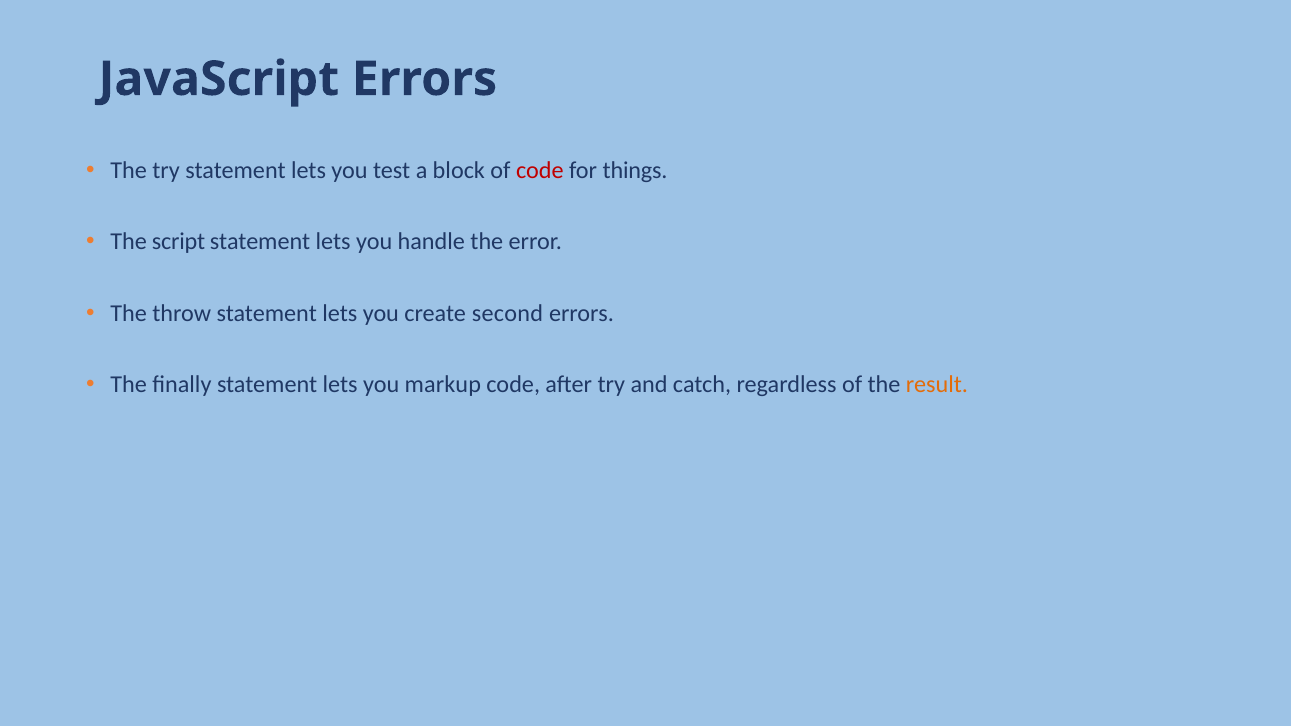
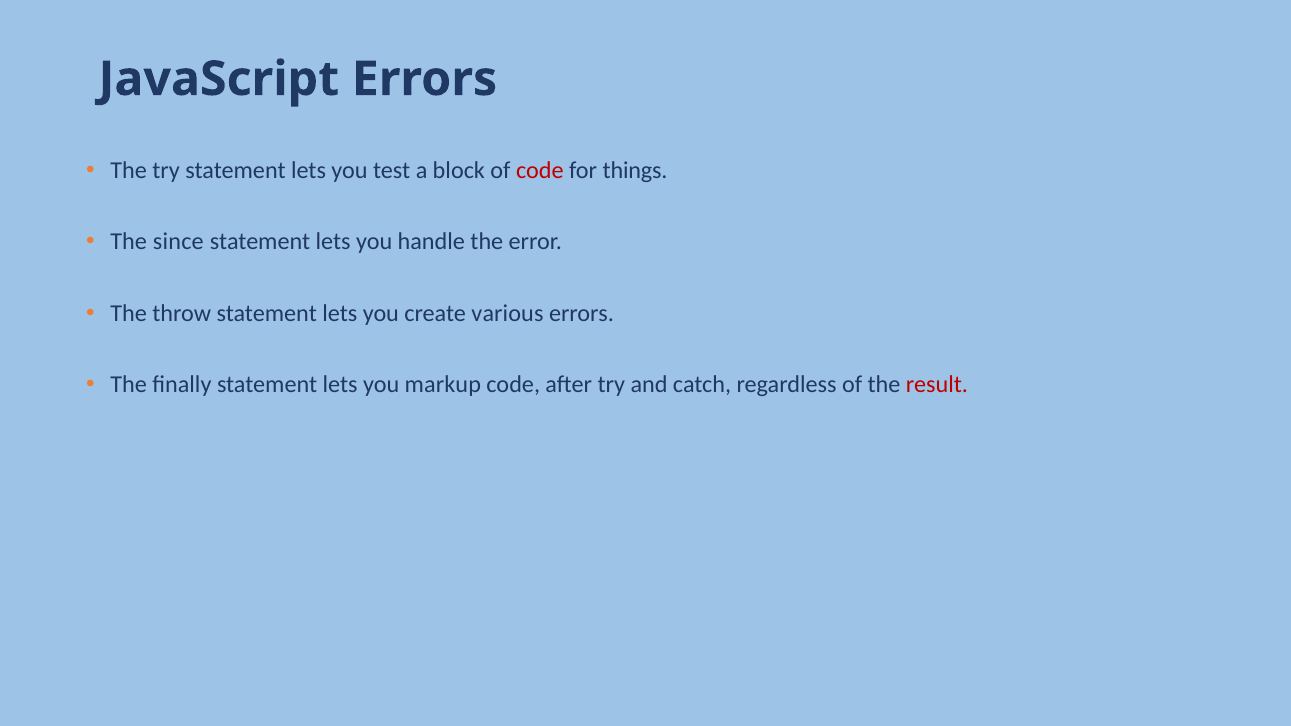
script: script -> since (178, 242)
second: second -> various (507, 314)
result colour: orange -> red (937, 385)
